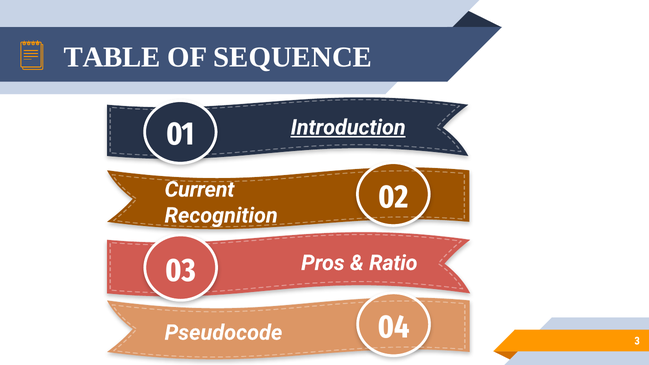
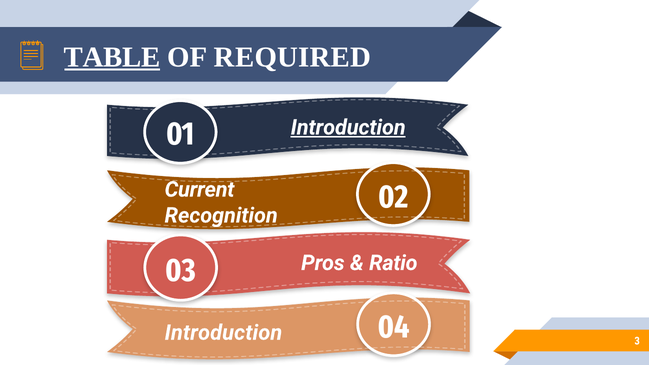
TABLE underline: none -> present (112, 57)
SEQUENCE: SEQUENCE -> REQUIRED (293, 57)
Pseudocode: Pseudocode -> Introduction (223, 333)
